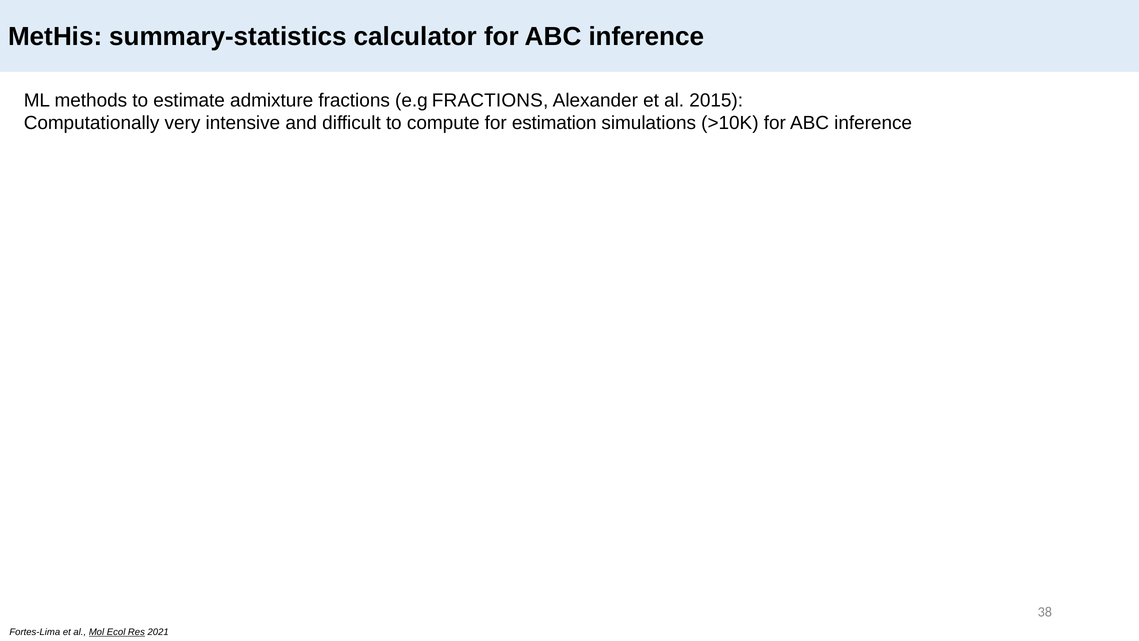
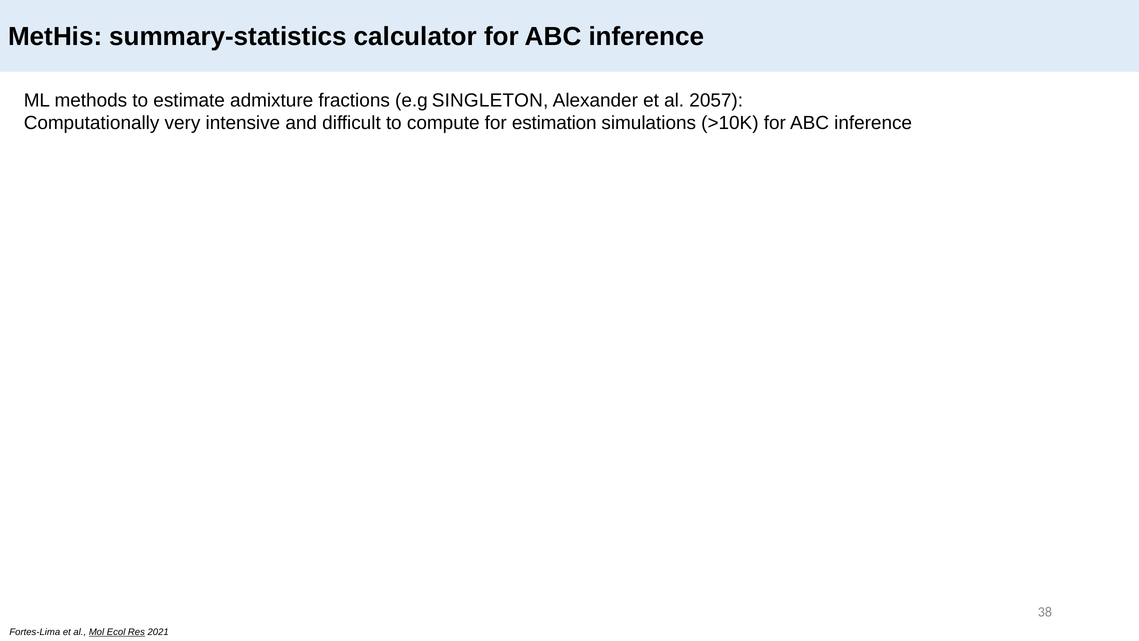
e.g FRACTIONS: FRACTIONS -> SINGLETON (490, 100)
2015: 2015 -> 2057 (716, 100)
